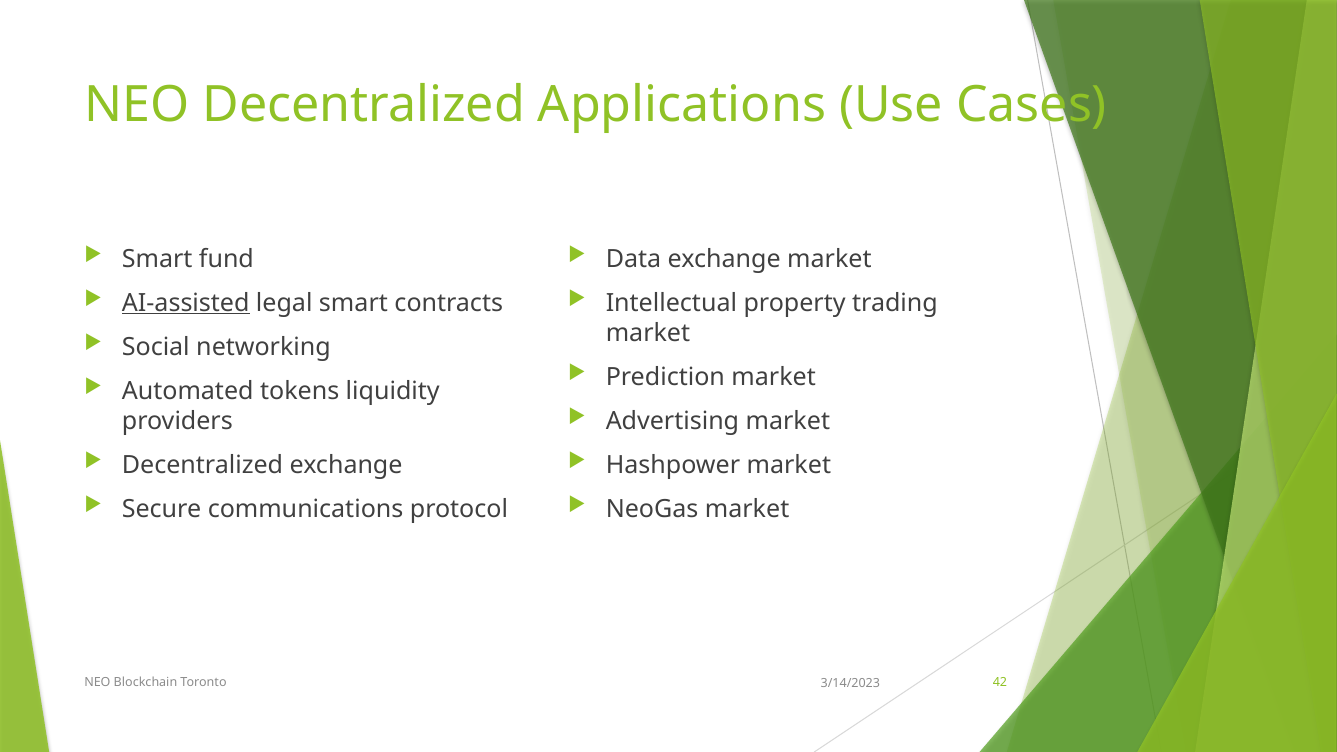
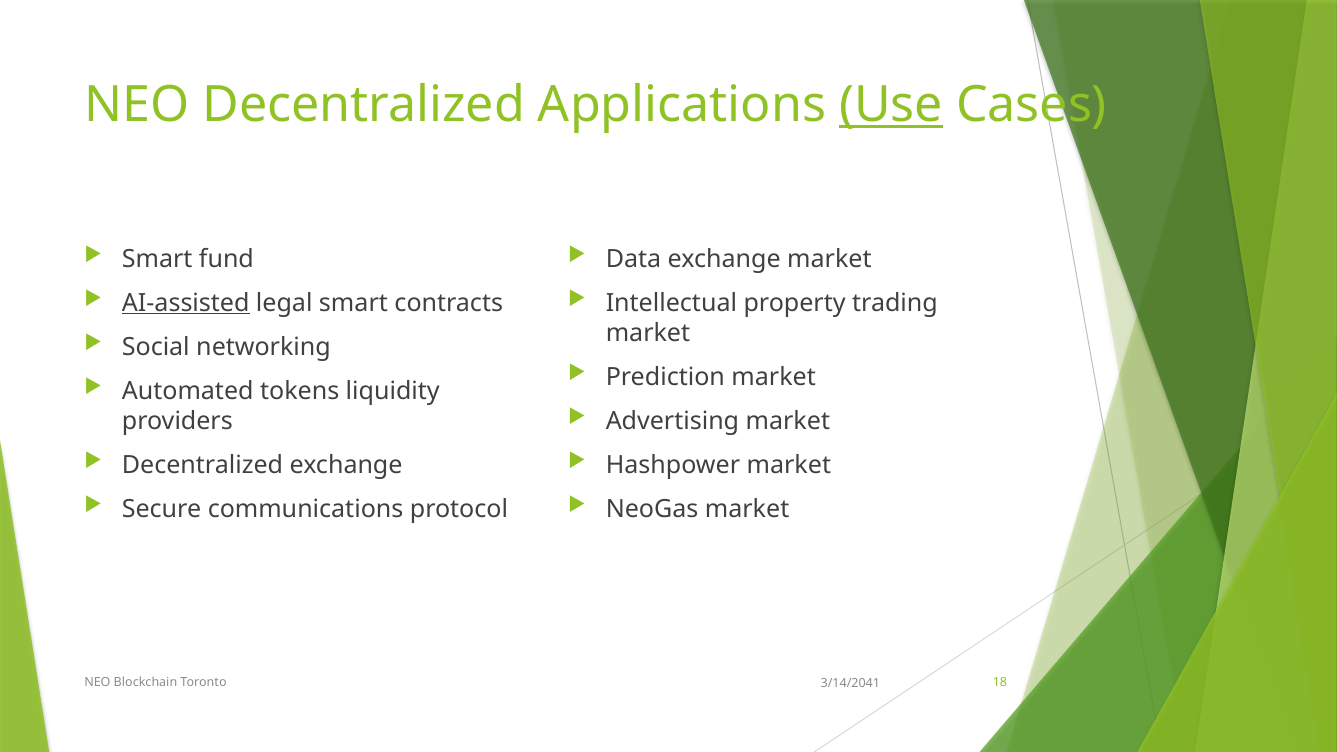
Use underline: none -> present (891, 105)
42: 42 -> 18 (1000, 682)
3/14/2023: 3/14/2023 -> 3/14/2041 (850, 683)
